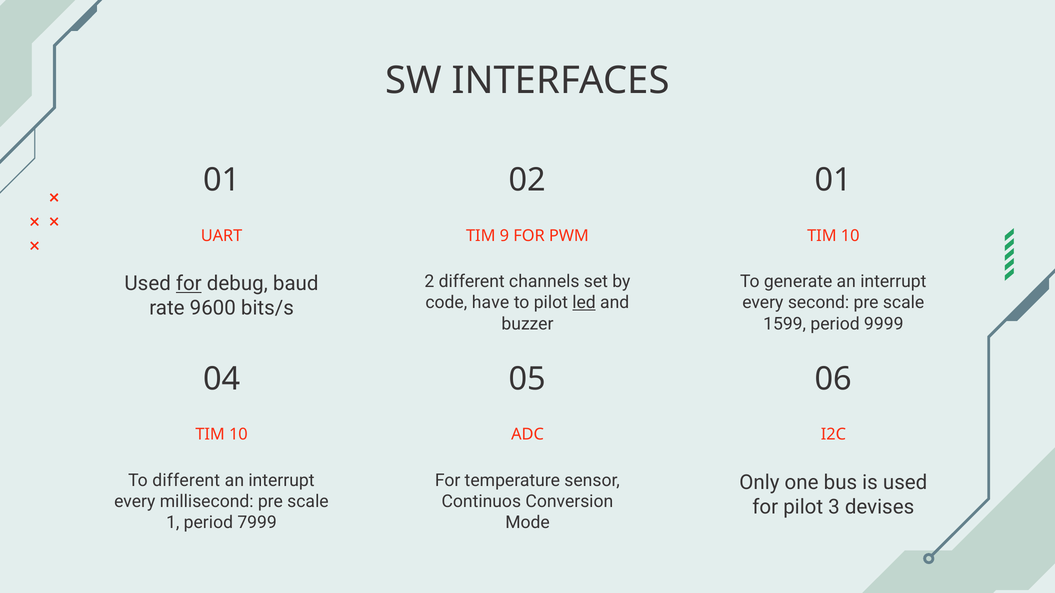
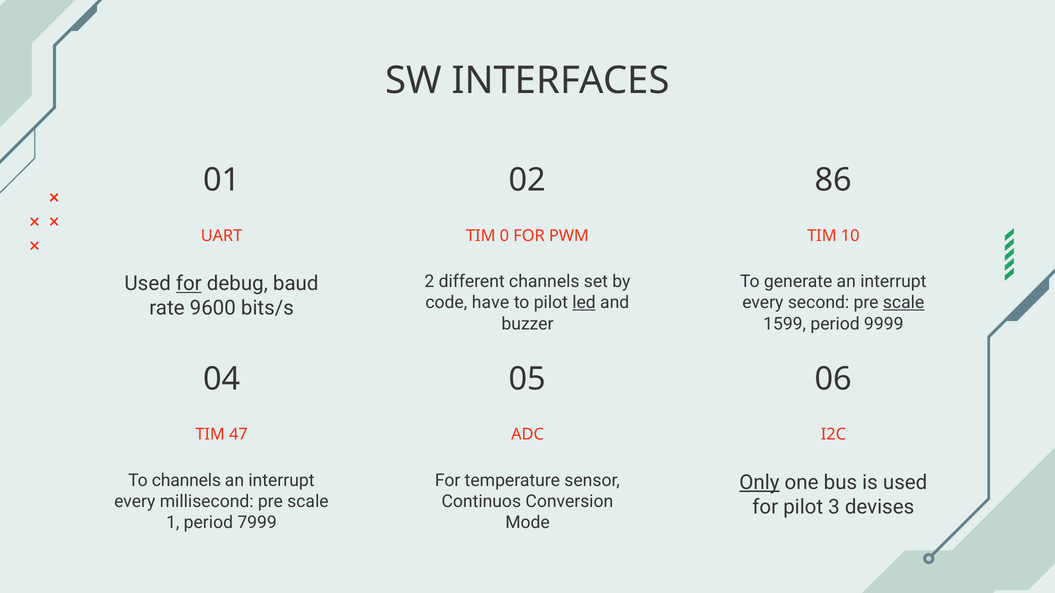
02 01: 01 -> 86 (833, 180)
9: 9 -> 0 (504, 236)
scale underline: none -> present (904, 303)
10: 10 -> 47 (238, 435)
To different: different -> channels (186, 481)
Only underline: none -> present (759, 483)
